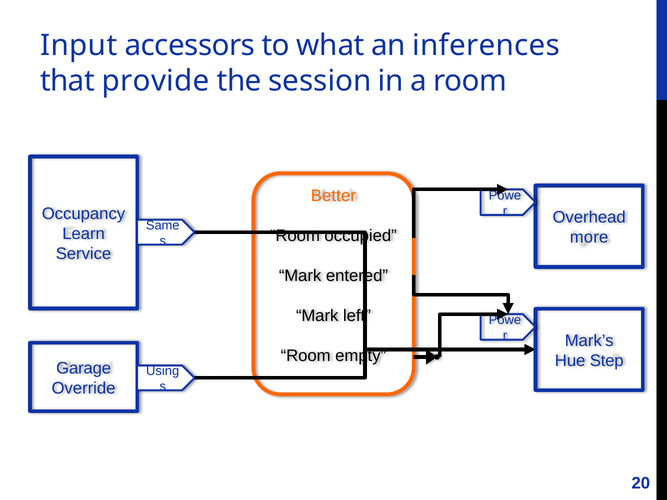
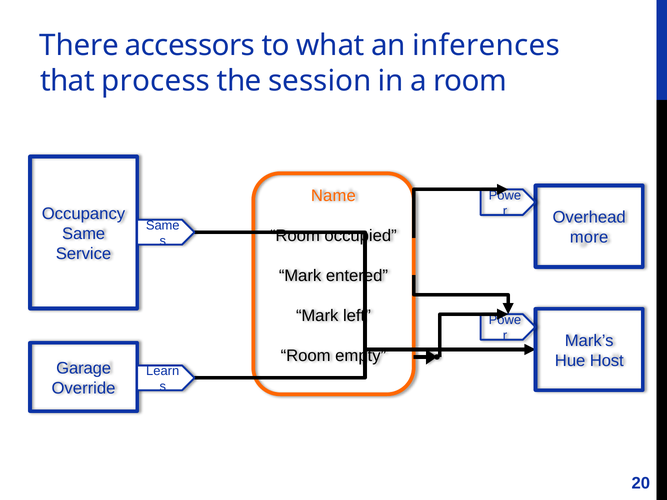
Input: Input -> There (79, 45)
provide: provide -> process (156, 81)
Better: Better -> Name (333, 196)
Learn: Learn -> Same (84, 234)
Step: Step -> Host (607, 361)
Using: Using -> Learn (163, 371)
